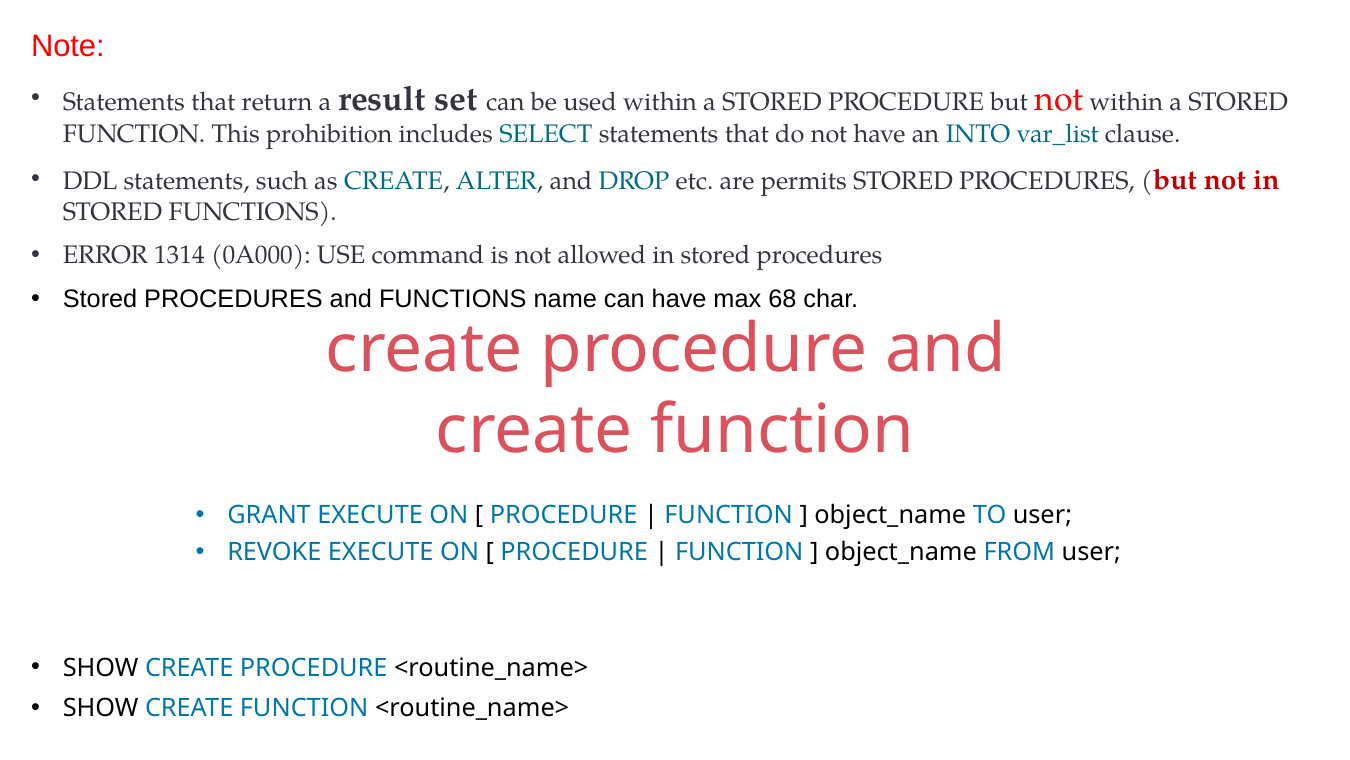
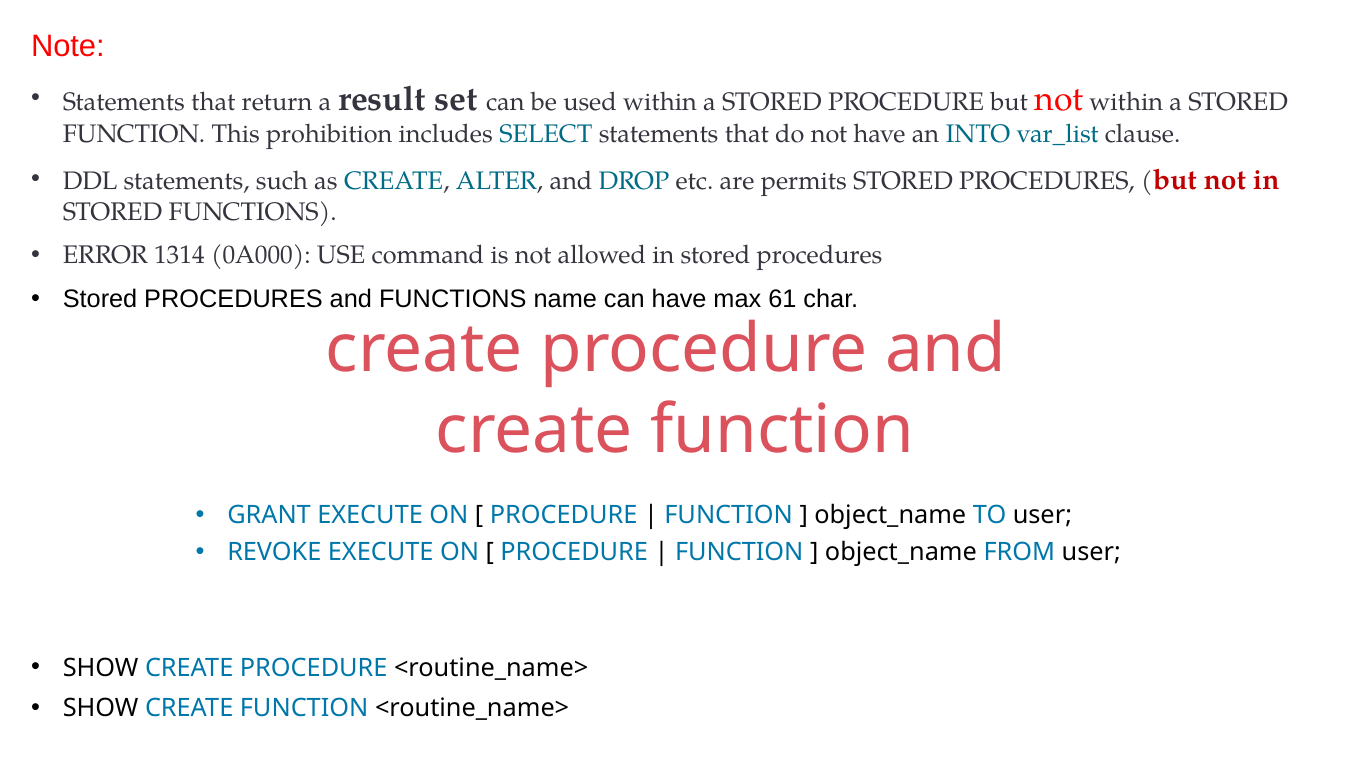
68: 68 -> 61 (782, 299)
